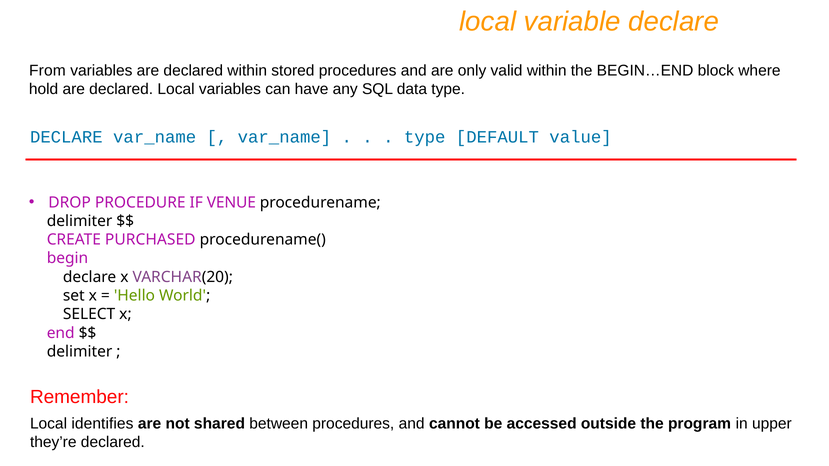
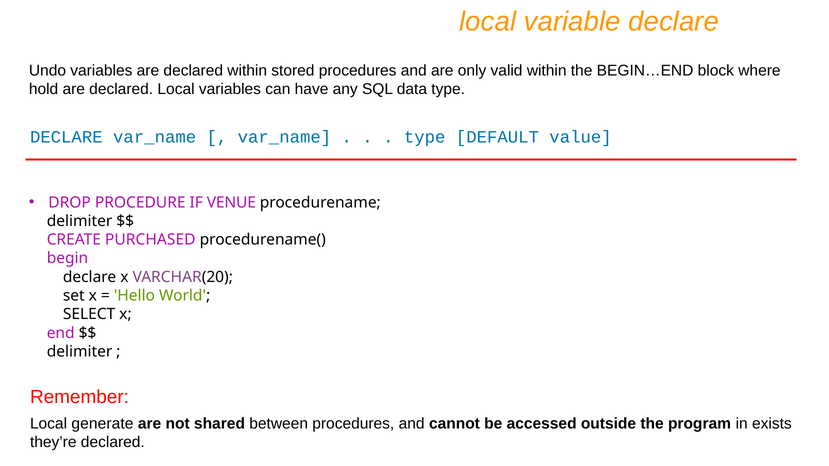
From: From -> Undo (47, 70)
identifies: identifies -> generate (102, 424)
upper: upper -> exists (772, 424)
